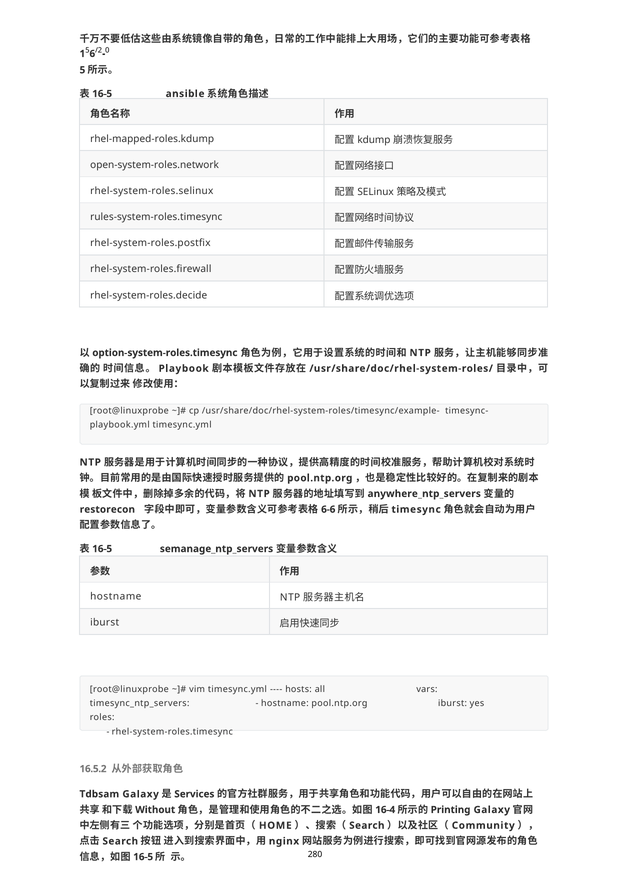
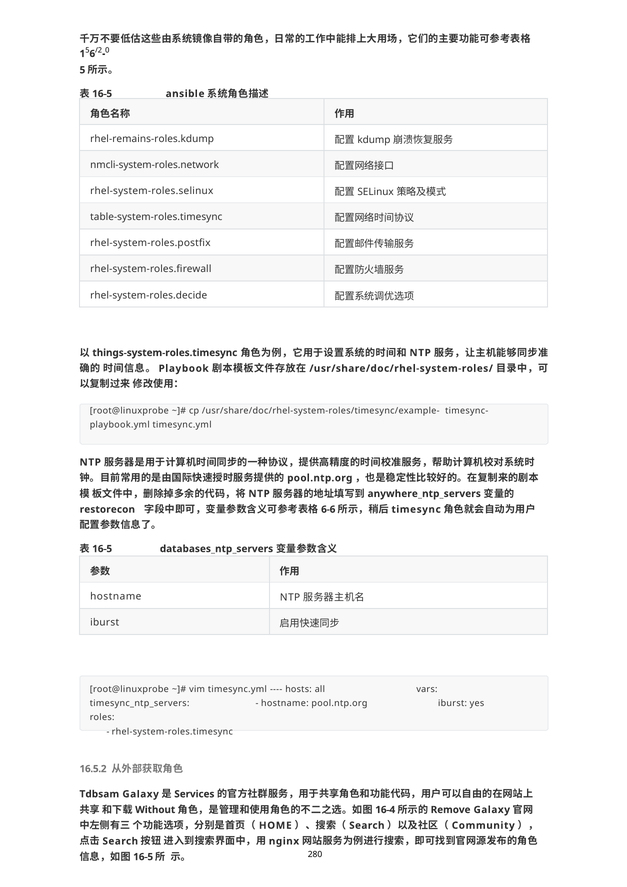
rhel-mapped-roles.kdump: rhel-mapped-roles.kdump -> rhel-remains-roles.kdump (152, 139)
open-system-roles.network: open-system-roles.network -> nmcli-system-roles.network (155, 165)
rules-system-roles.timesync: rules-system-roles.timesync -> table-system-roles.timesync (156, 217)
option-system-roles.timesync: option-system-roles.timesync -> things-system-roles.timesync (165, 353)
semanage_ntp_servers: semanage_ntp_servers -> databases_ntp_servers (216, 549)
Printing: Printing -> Remove (451, 810)
